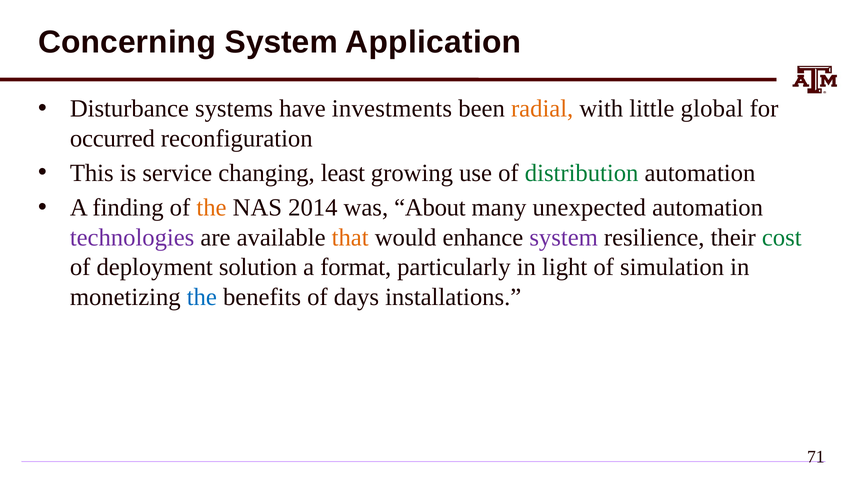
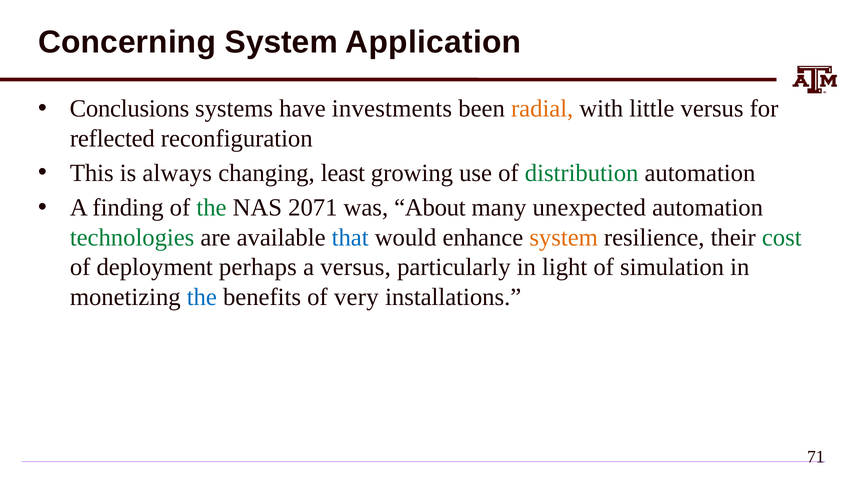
Disturbance: Disturbance -> Conclusions (130, 109)
little global: global -> versus (712, 109)
occurred: occurred -> reflected (112, 138)
service: service -> always (177, 173)
the colour: orange -> green (211, 208)
2014: 2014 -> 2071 (313, 208)
technologies colour: purple -> green (132, 237)
that colour: orange -> blue (350, 237)
system colour: purple -> orange (564, 237)
solution: solution -> perhaps (258, 267)
a format: format -> versus (356, 267)
days: days -> very (356, 297)
